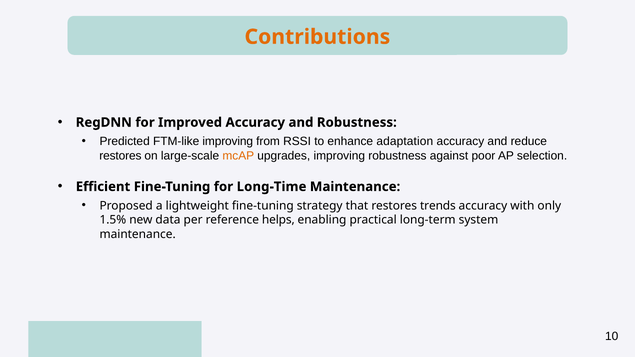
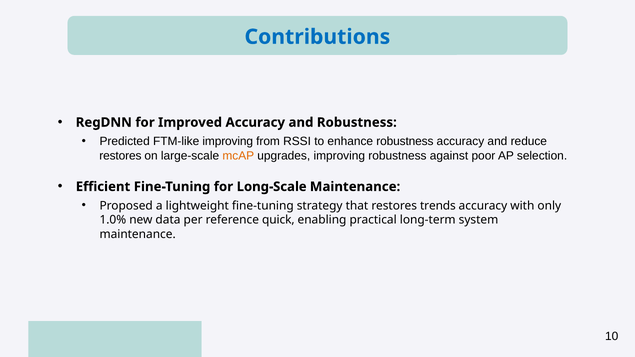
Contributions colour: orange -> blue (317, 37)
enhance adaptation: adaptation -> robustness (405, 141)
Long-Time: Long-Time -> Long-Scale (272, 187)
1.5%: 1.5% -> 1.0% (113, 220)
helps: helps -> quick (278, 220)
